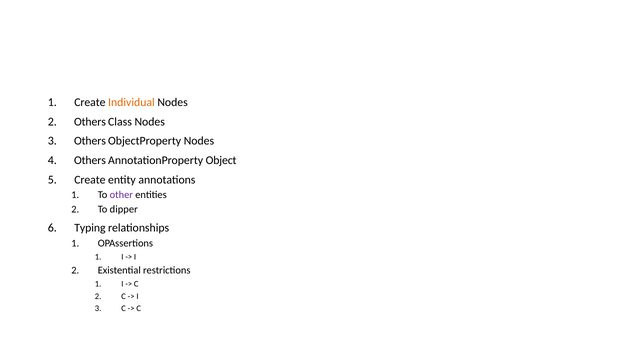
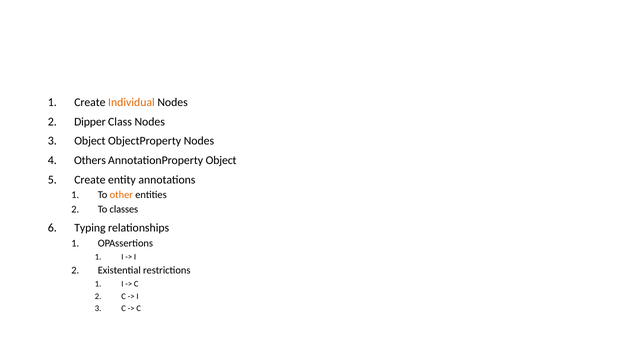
Others: Others -> Dipper (90, 122)
Others: Others -> Object (90, 141)
other colour: purple -> orange (121, 195)
dipper: dipper -> classes (124, 209)
